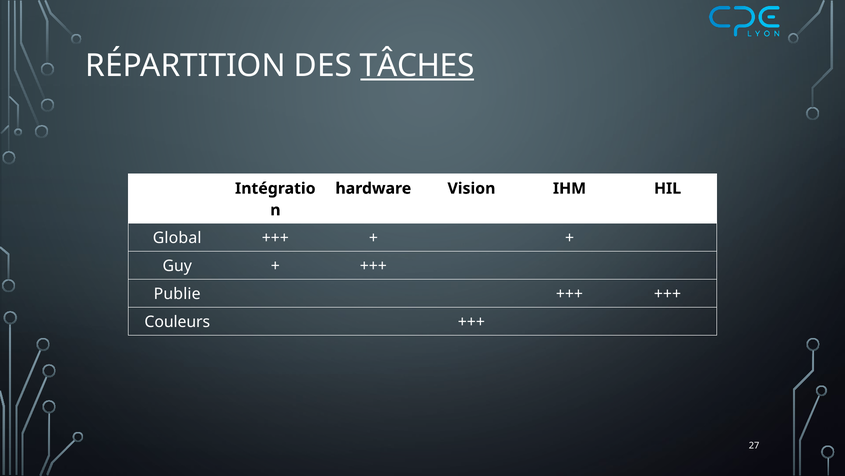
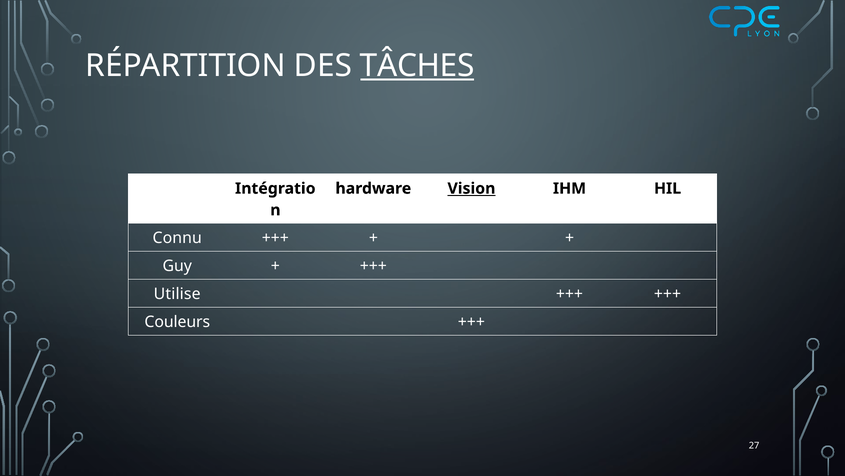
Vision underline: none -> present (471, 188)
Global: Global -> Connu (177, 238)
Publie: Publie -> Utilise (177, 294)
